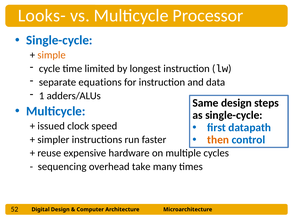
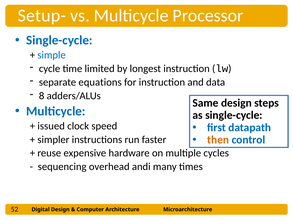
Looks-: Looks- -> Setup- (42, 16)
simple colour: orange -> blue (52, 55)
1: 1 -> 8 (42, 96)
take: take -> andi (141, 166)
